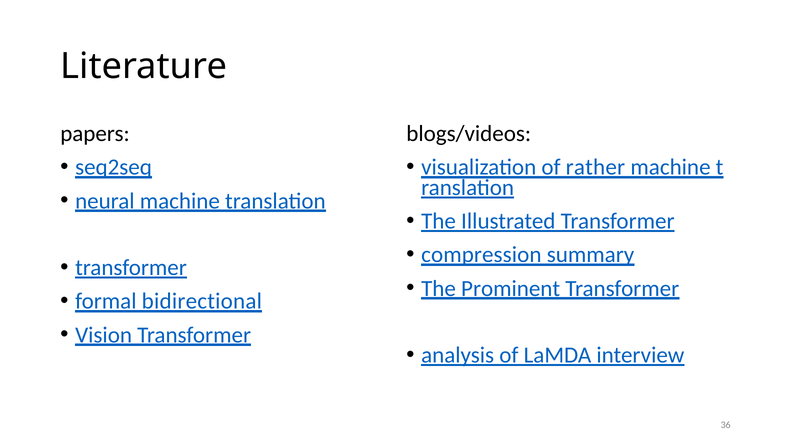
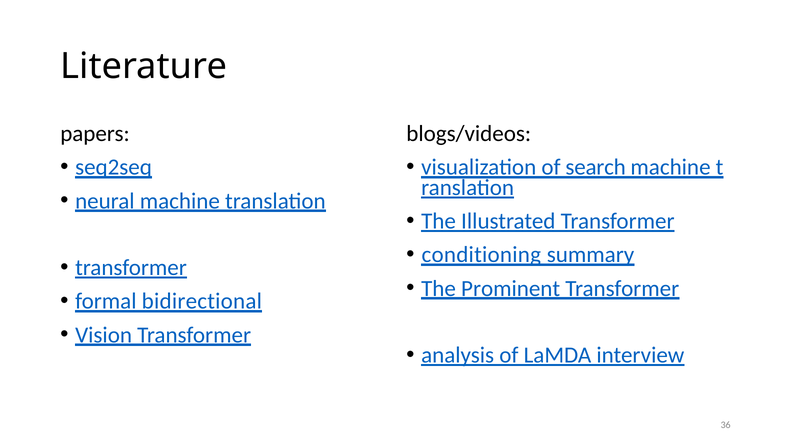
rather: rather -> search (596, 167)
compression: compression -> conditioning (481, 255)
